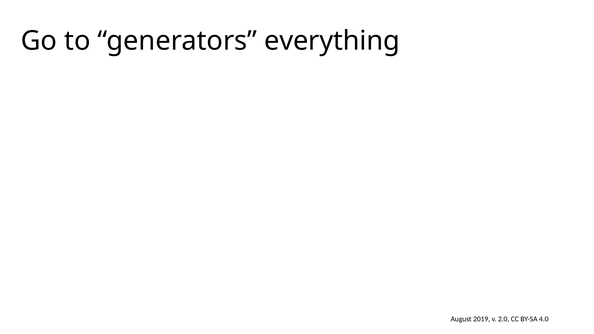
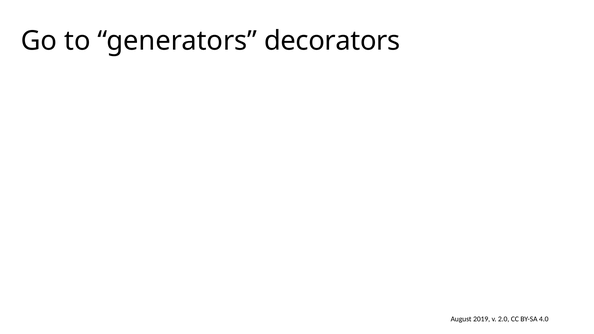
everything: everything -> decorators (332, 41)
